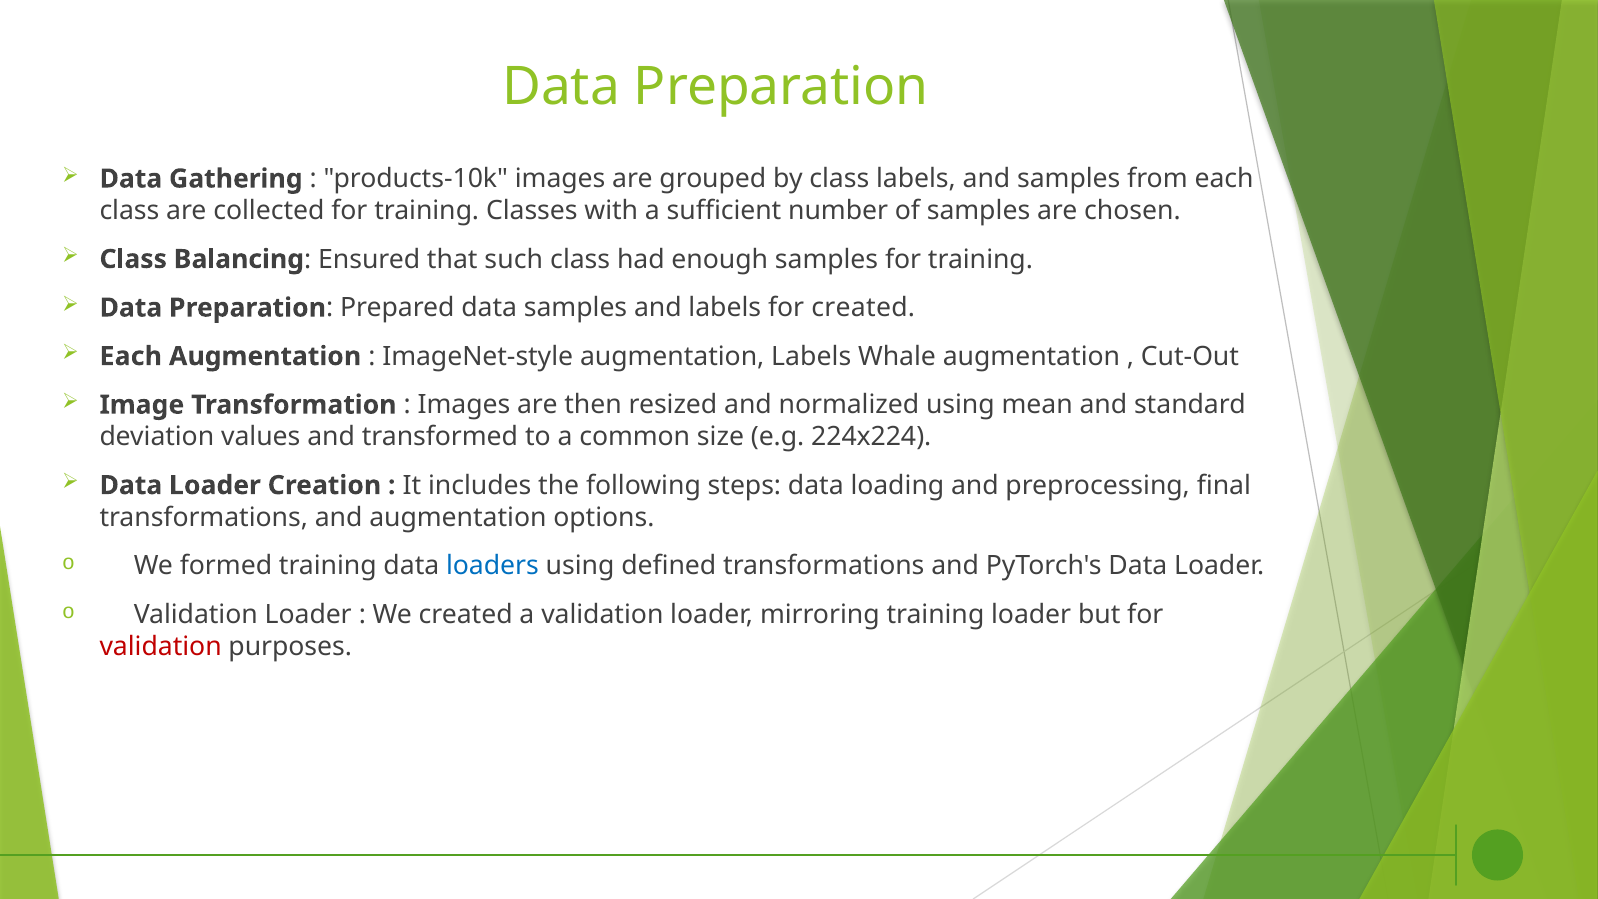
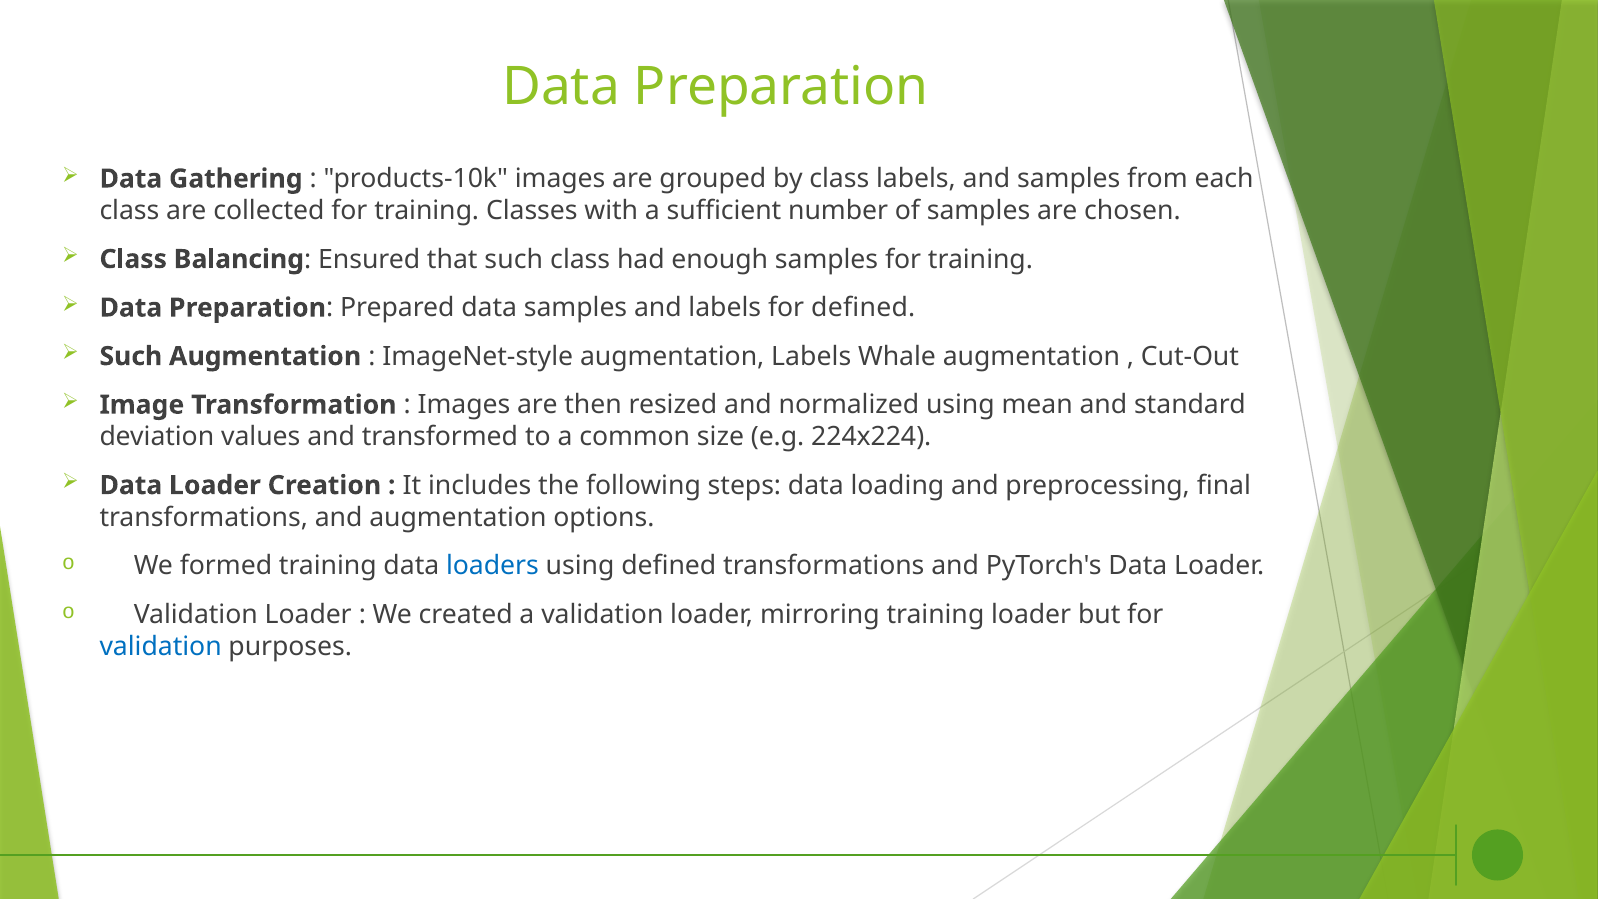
for created: created -> defined (863, 308)
Each: Each -> Such (131, 356)
validation colour: red -> blue (161, 646)
